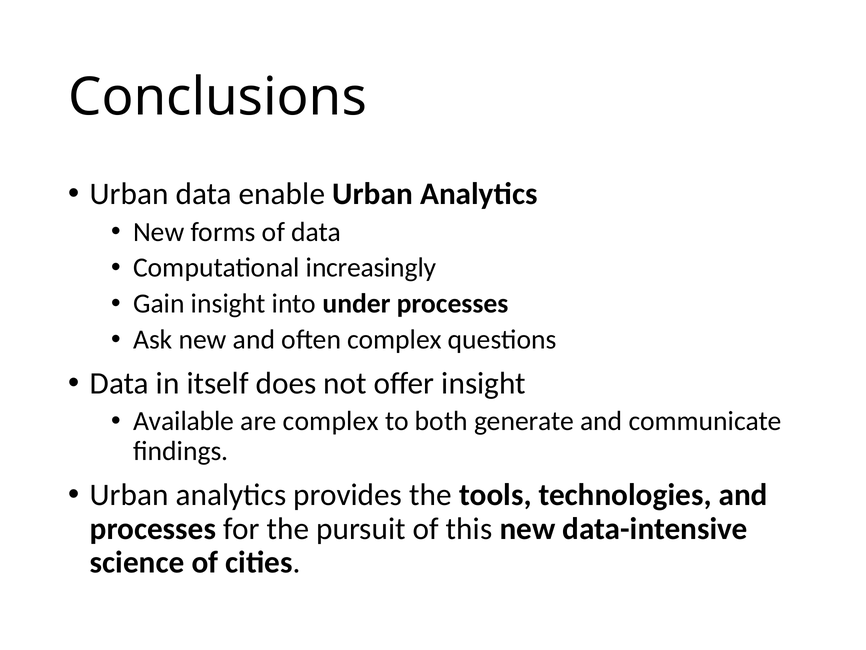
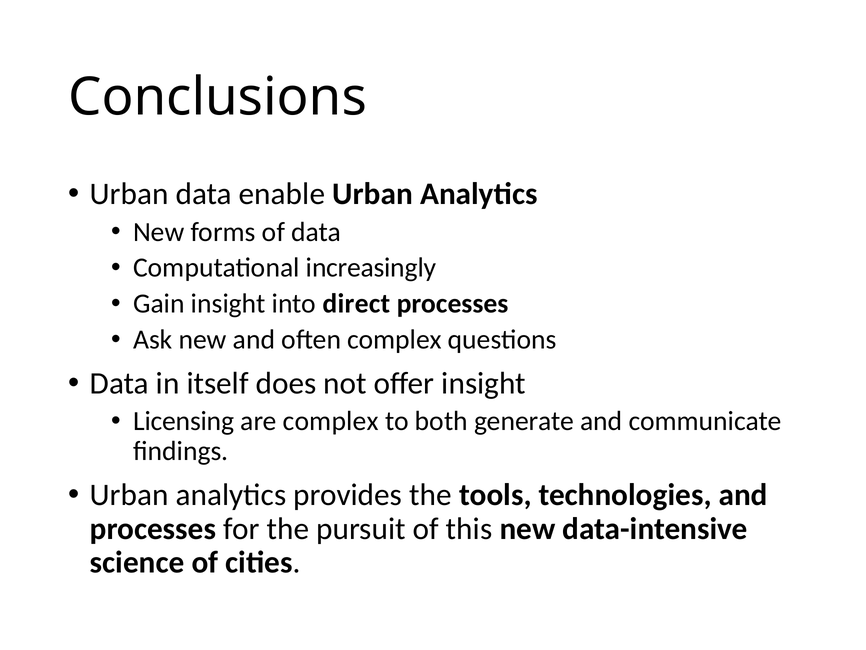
under: under -> direct (356, 303)
Available: Available -> Licensing (184, 421)
